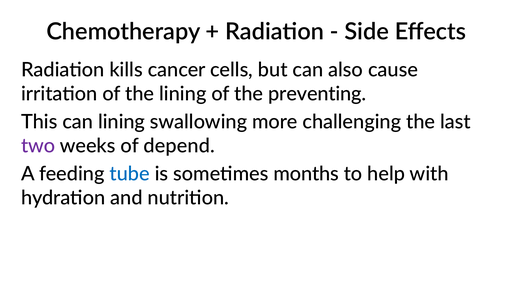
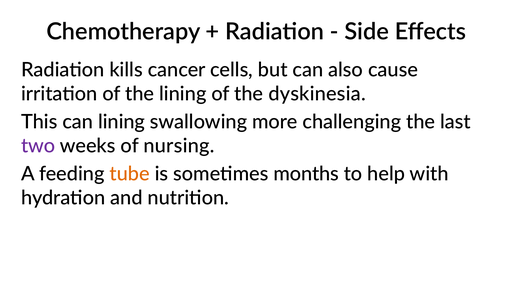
preventing: preventing -> dyskinesia (317, 94)
depend: depend -> nursing (179, 146)
tube colour: blue -> orange (130, 174)
